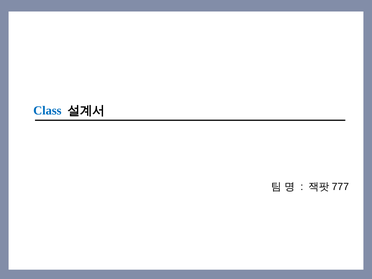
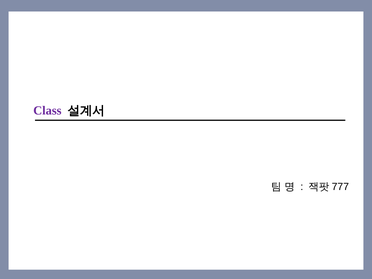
Class colour: blue -> purple (47, 110)
